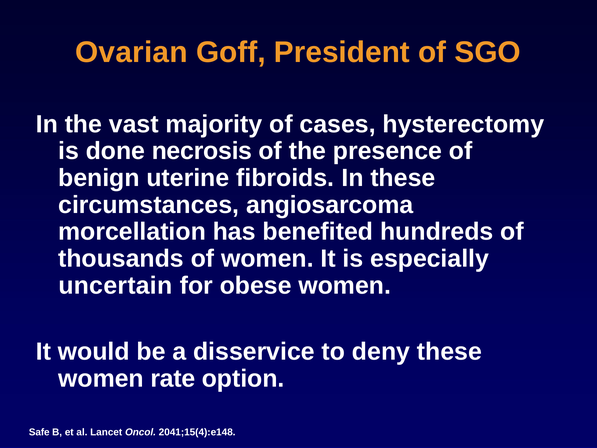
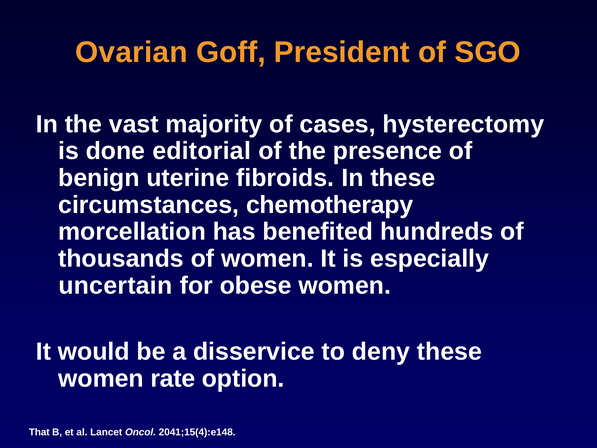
necrosis: necrosis -> editorial (202, 151)
angiosarcoma: angiosarcoma -> chemotherapy (330, 205)
Safe: Safe -> That (39, 432)
